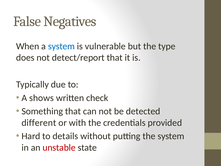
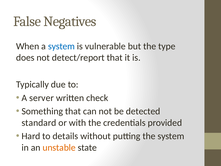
shows: shows -> server (42, 98)
different: different -> standard (39, 123)
unstable colour: red -> orange (59, 147)
